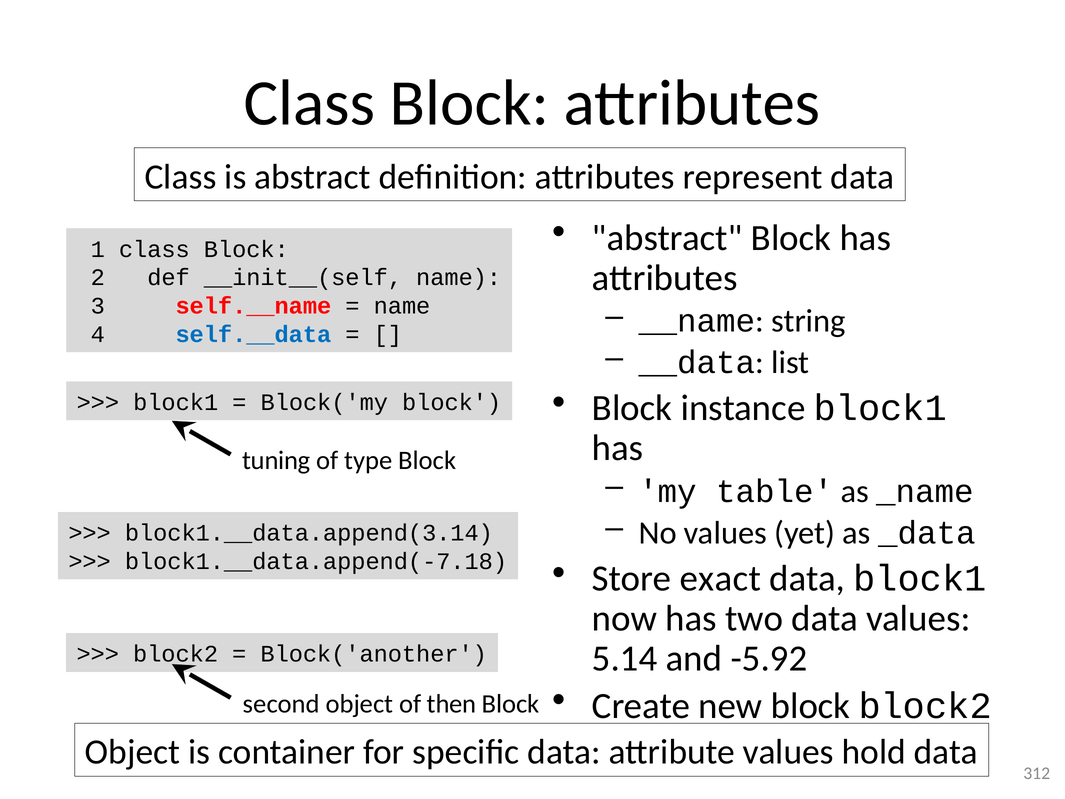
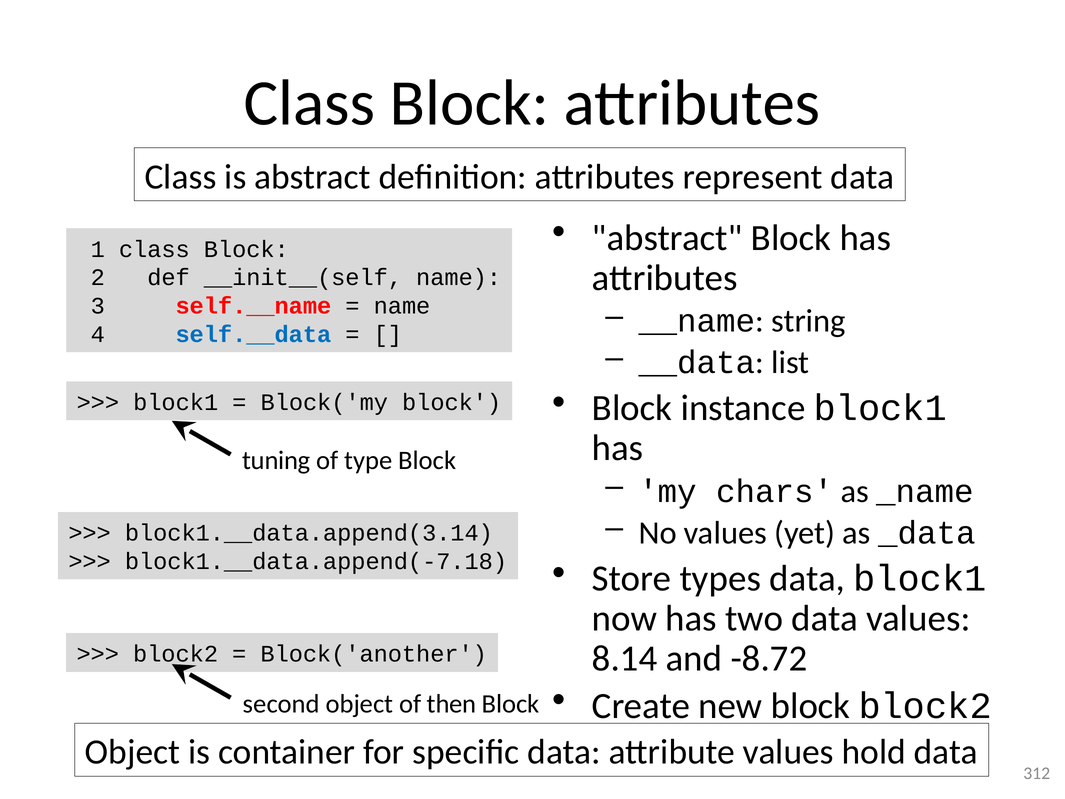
table: table -> chars (775, 491)
exact: exact -> types (720, 578)
5.14: 5.14 -> 8.14 (625, 658)
-5.92: -5.92 -> -8.72 (769, 658)
